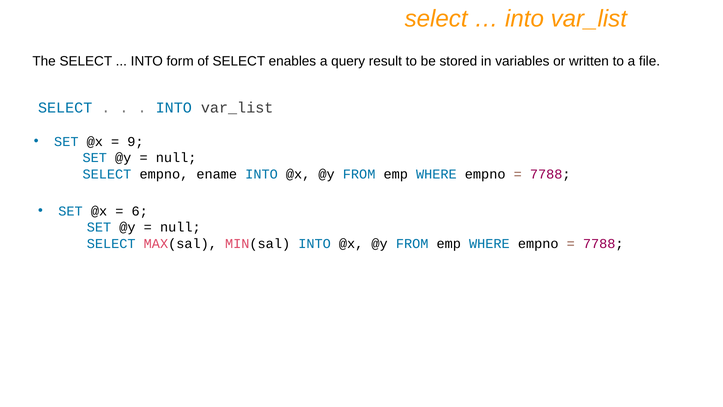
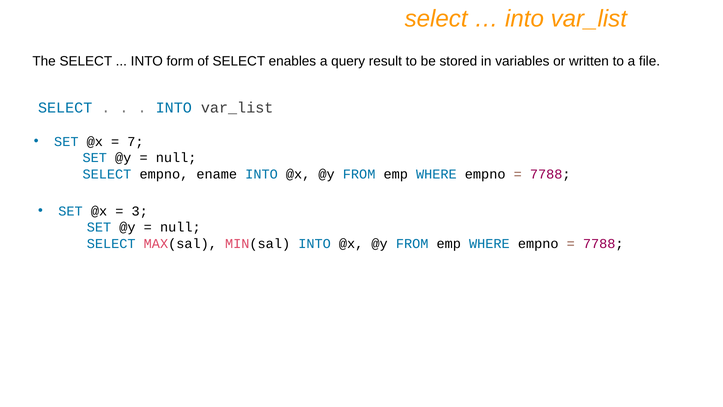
9: 9 -> 7 (135, 142)
6: 6 -> 3 (140, 211)
